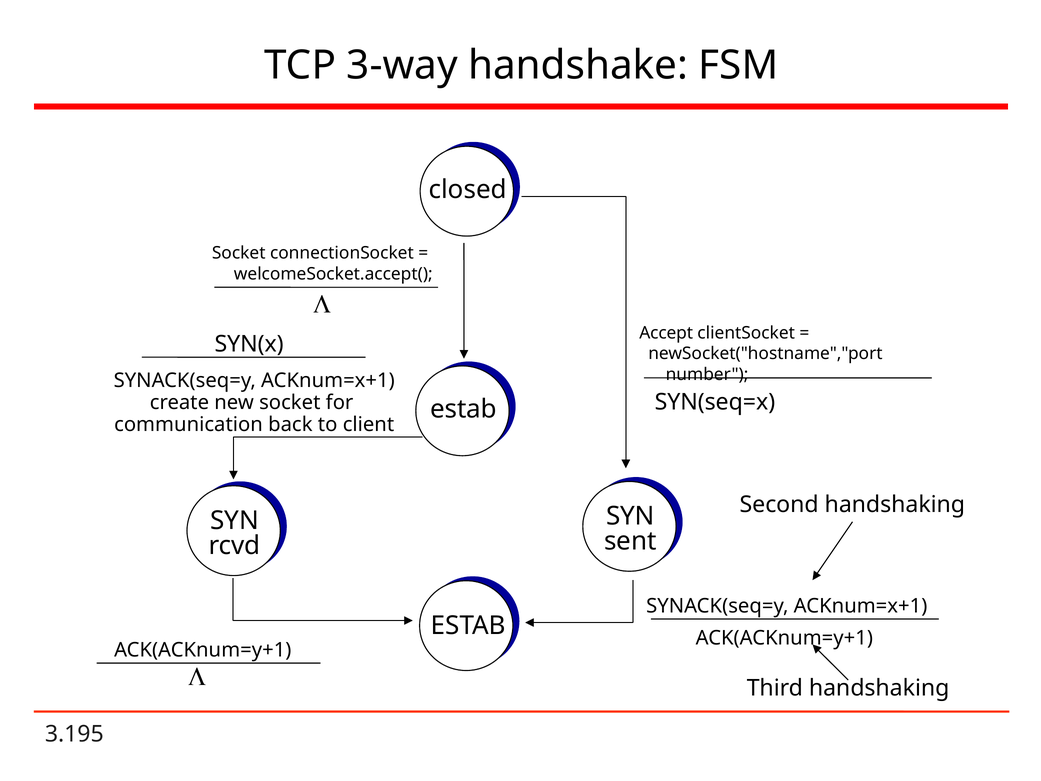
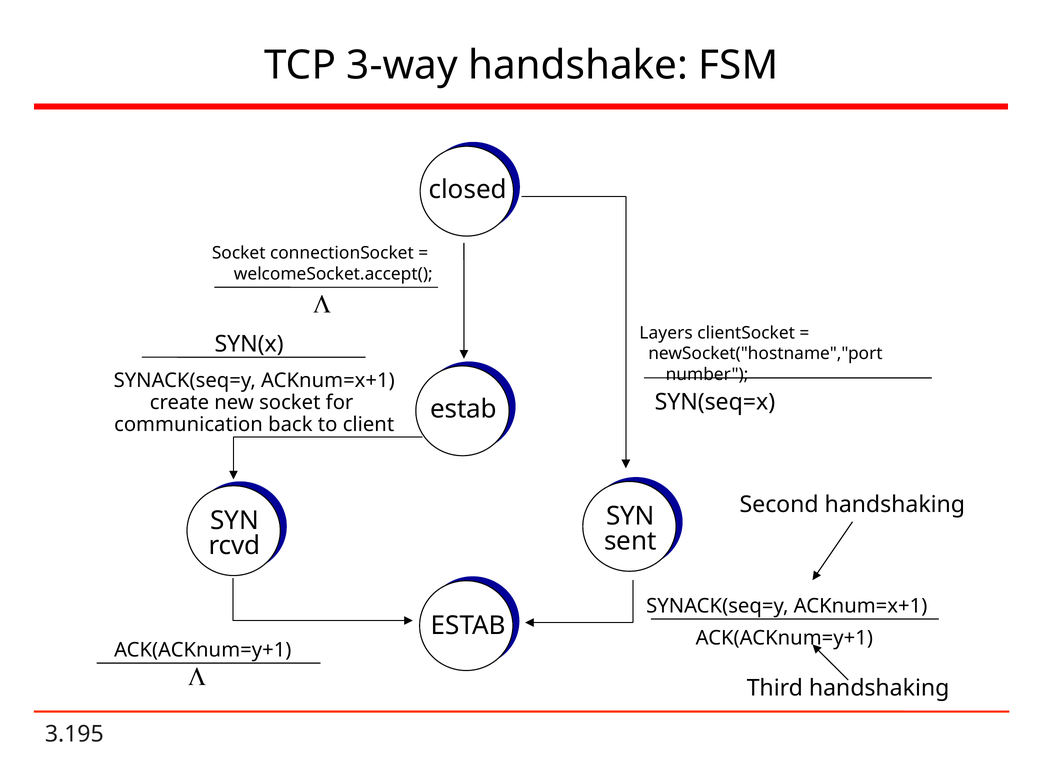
Accept: Accept -> Layers (666, 333)
